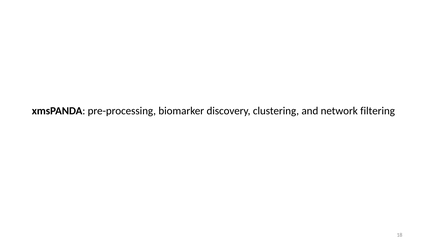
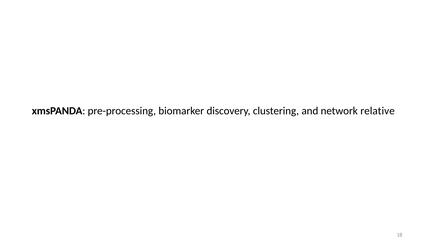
filtering: filtering -> relative (378, 111)
